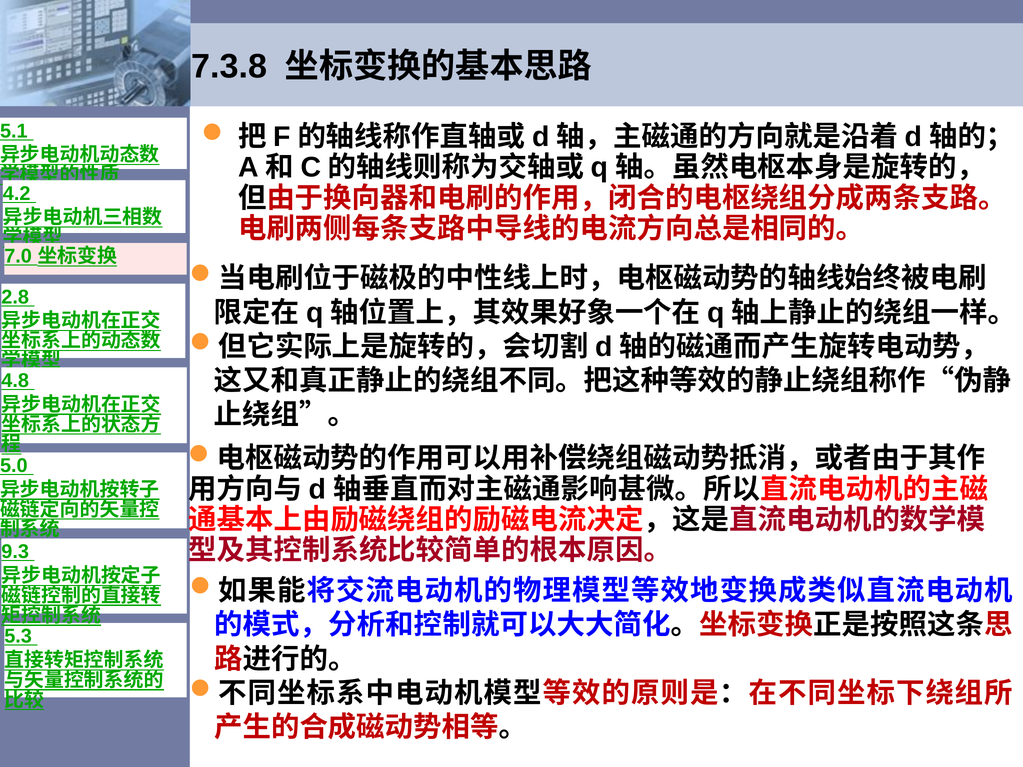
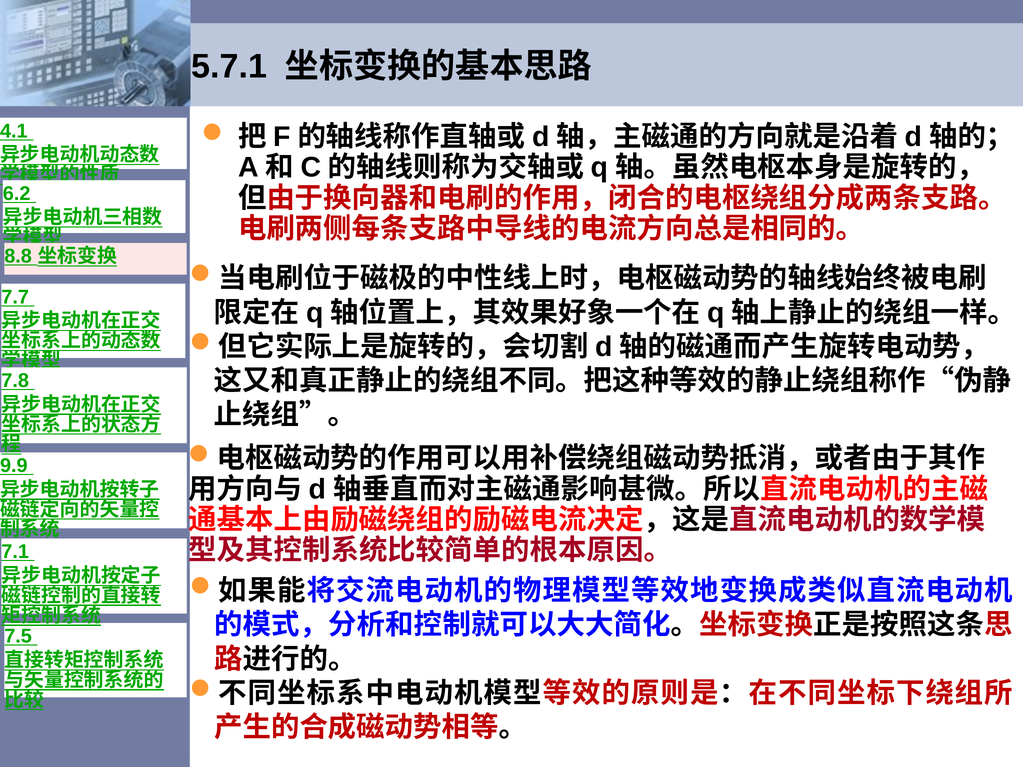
7.3.8: 7.3.8 -> 5.7.1 (229, 67)
5.1: 5.1 -> 4.1 (14, 131)
4.2: 4.2 -> 6.2 (17, 194)
7.0: 7.0 -> 8.8 (18, 256)
2.8: 2.8 -> 7.7 (15, 297)
4.8: 4.8 -> 7.8 (15, 381)
5.0: 5.0 -> 9.9 (14, 466)
9.3: 9.3 -> 7.1 (15, 552)
5.3: 5.3 -> 7.5 (18, 637)
